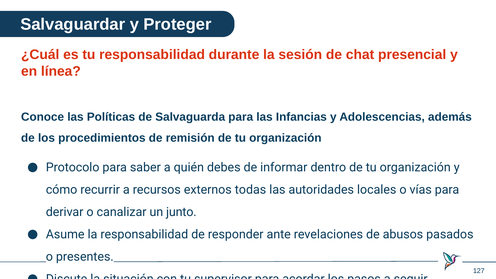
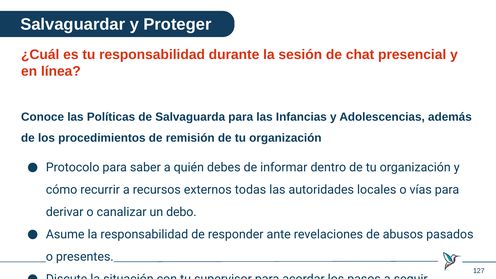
junto: junto -> debo (181, 212)
